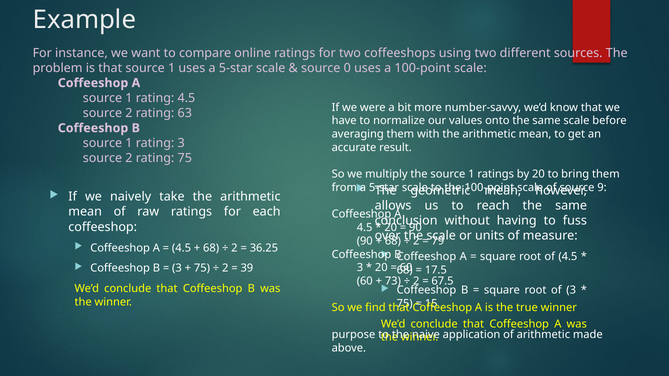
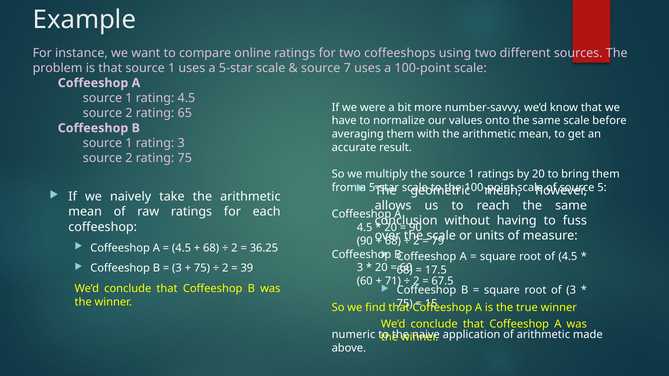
0: 0 -> 7 (347, 68)
63: 63 -> 65 (185, 113)
9: 9 -> 5 (602, 188)
73: 73 -> 71 (393, 281)
purpose: purpose -> numeric (354, 335)
